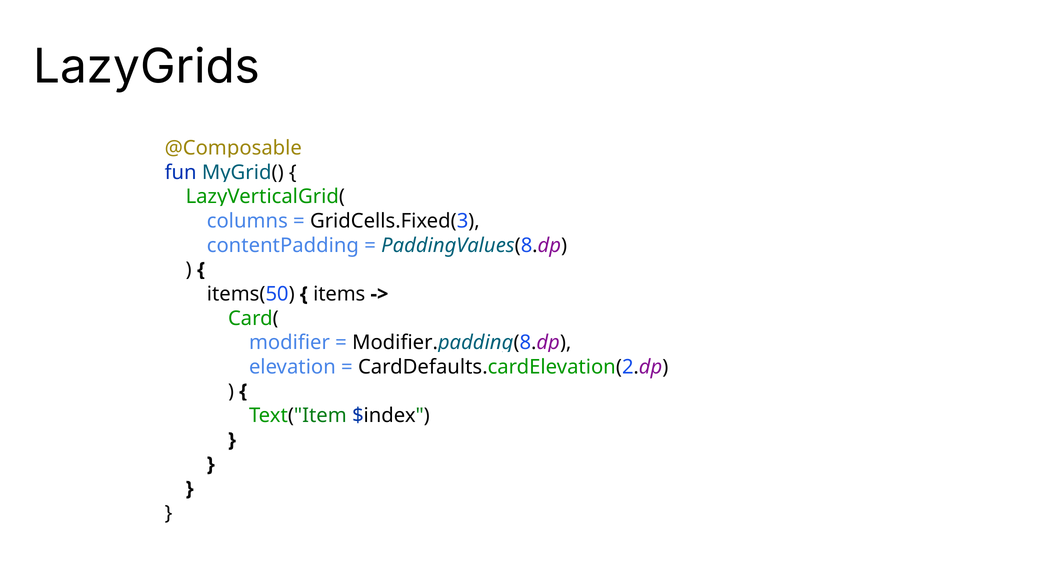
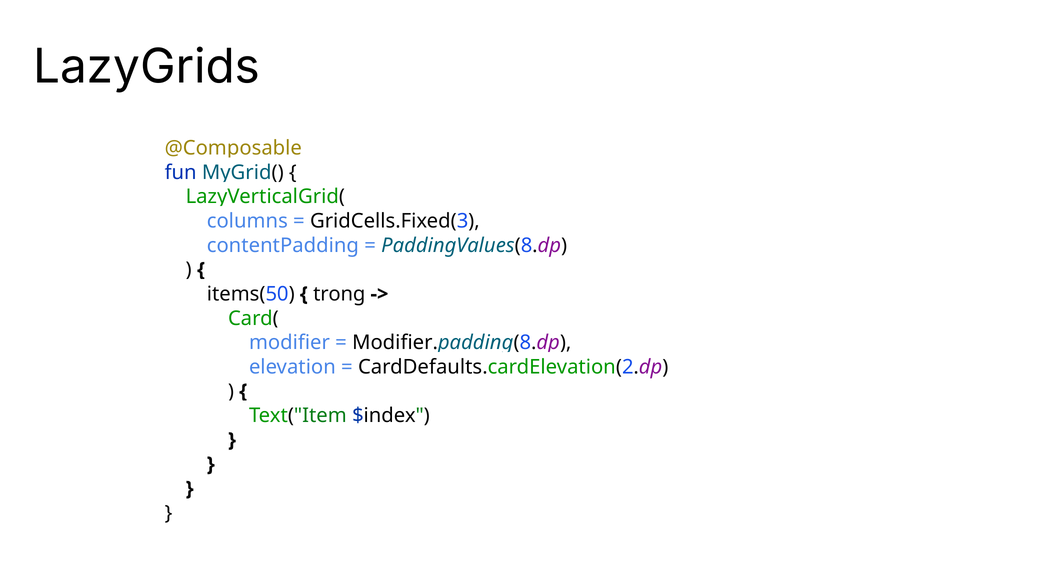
items: items -> trong (339, 294)
